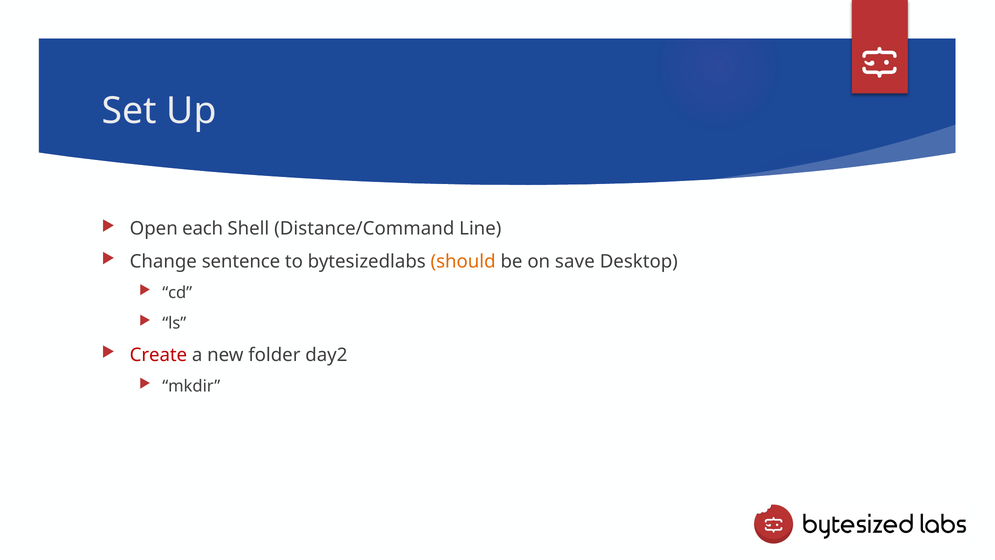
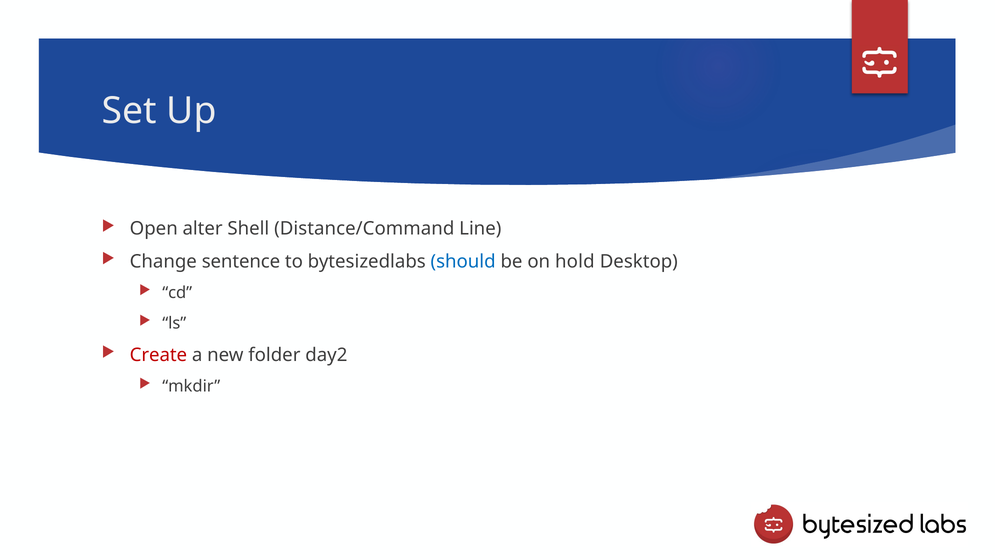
each: each -> alter (203, 229)
should colour: orange -> blue (463, 261)
save: save -> hold (575, 261)
